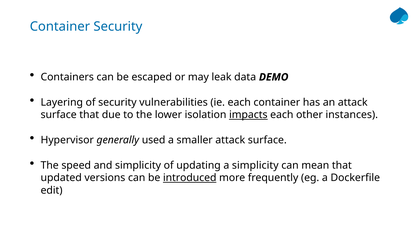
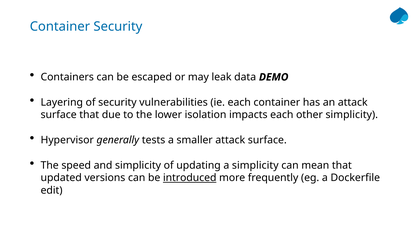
impacts underline: present -> none (248, 115)
other instances: instances -> simplicity (352, 115)
used: used -> tests (154, 140)
